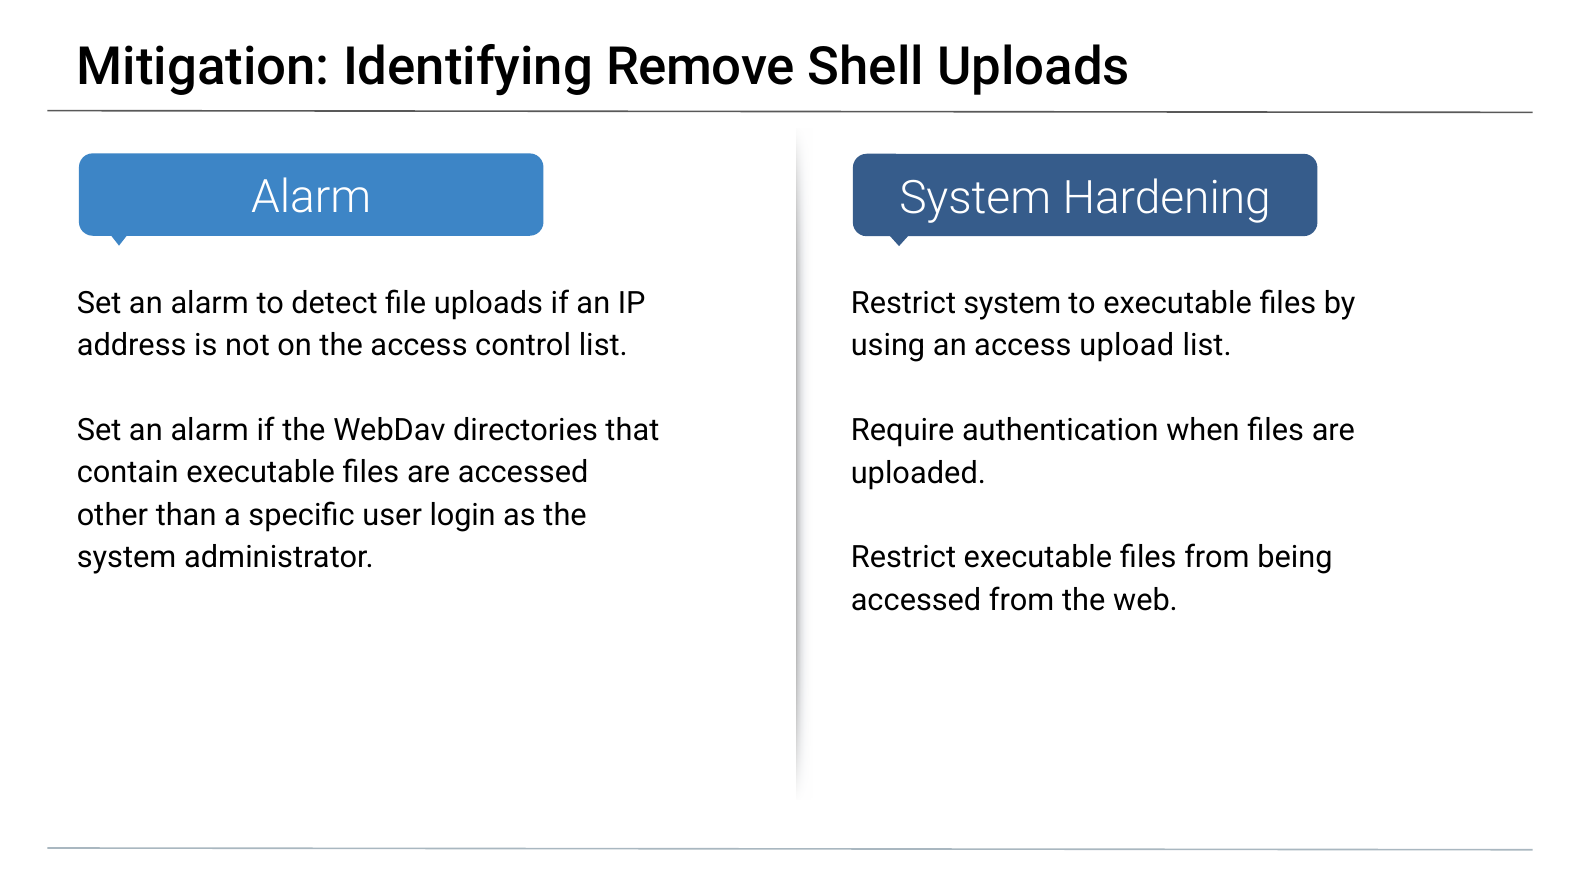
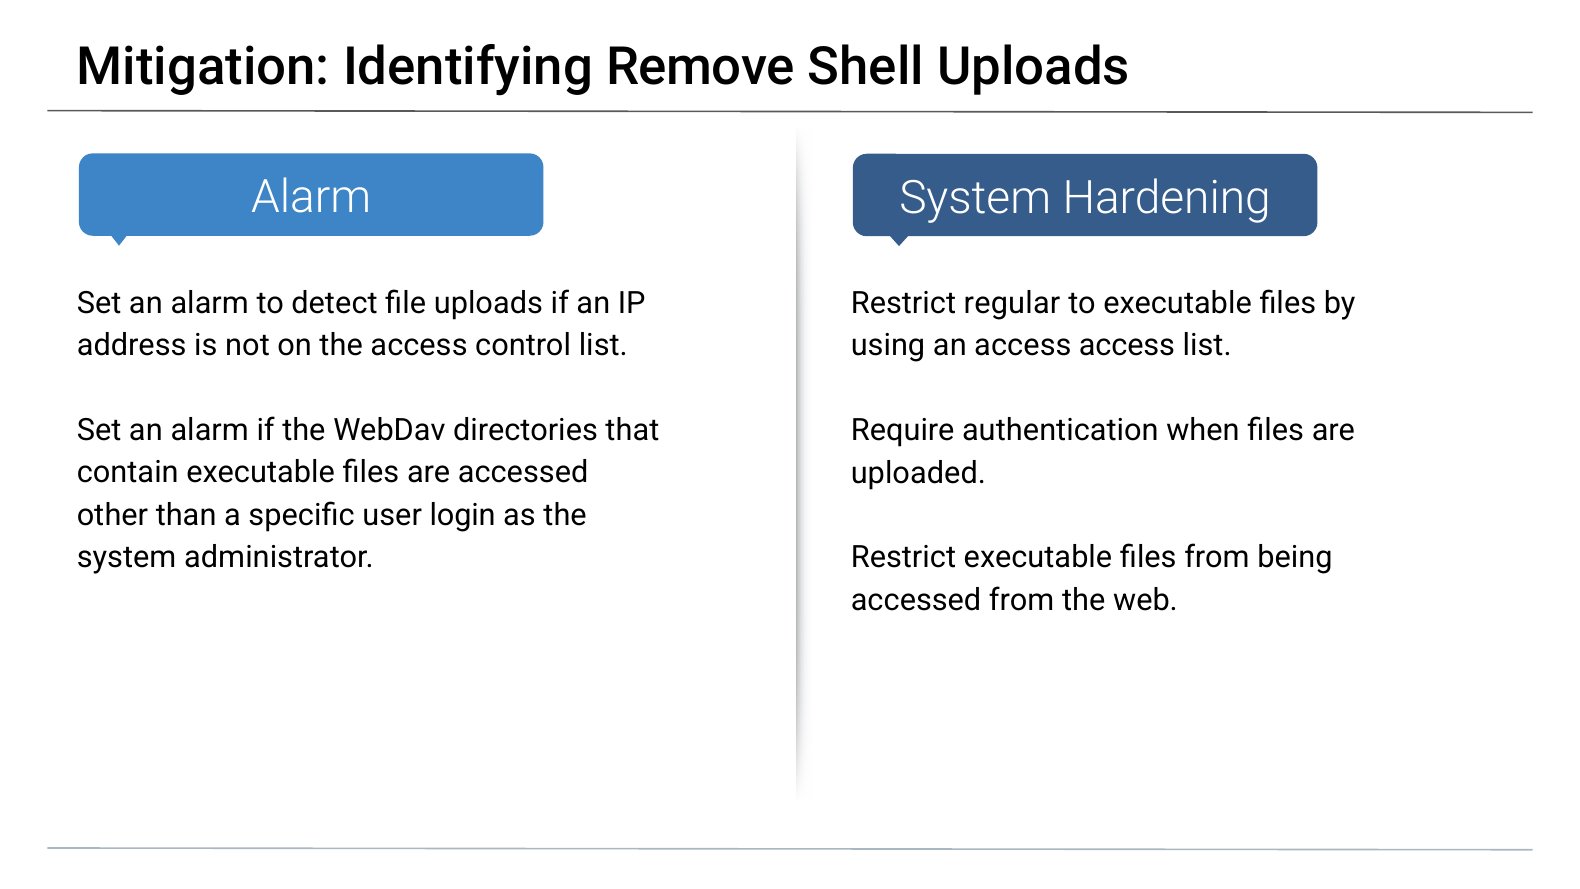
Restrict system: system -> regular (1012, 303)
access upload: upload -> access (1127, 346)
